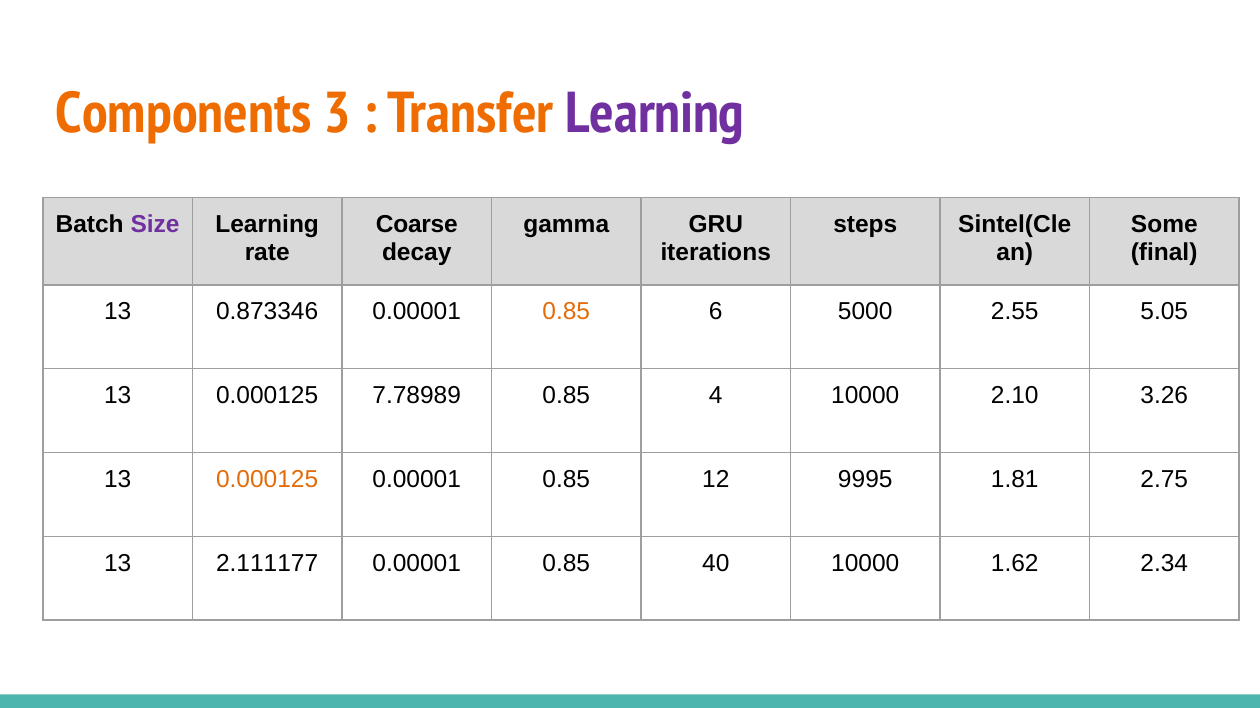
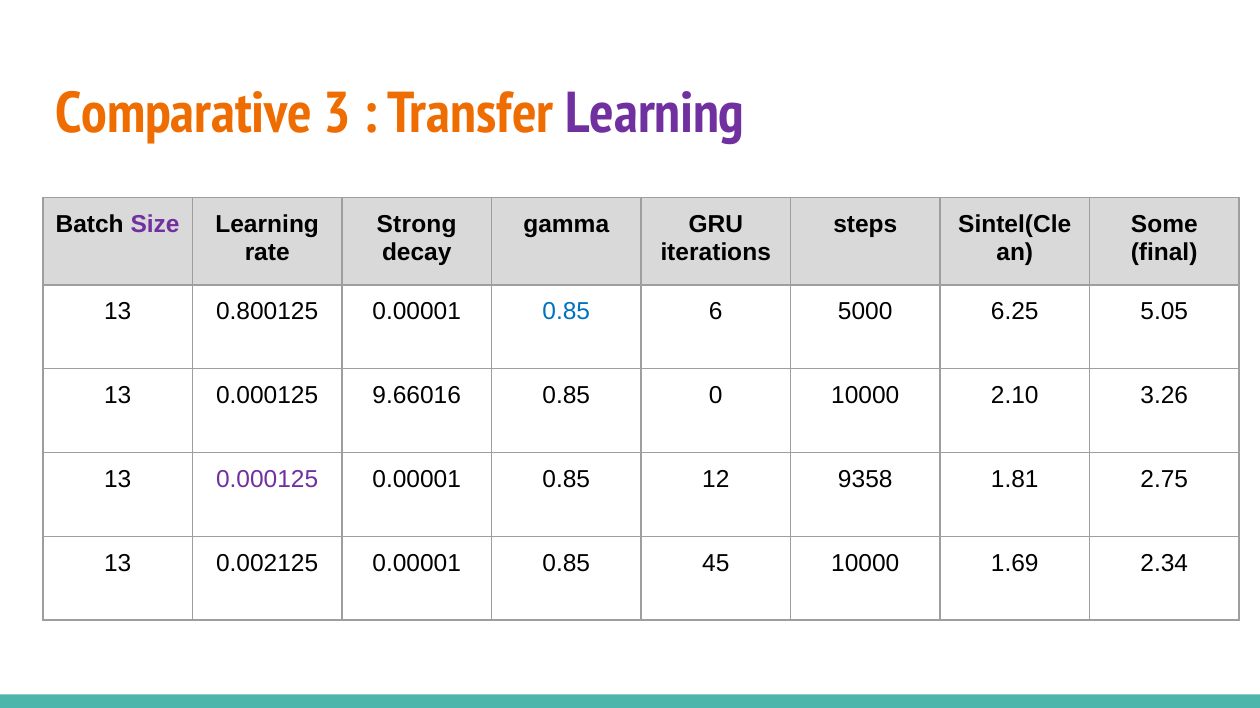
Components: Components -> Comparative (184, 114)
Coarse: Coarse -> Strong (417, 225)
0.873346: 0.873346 -> 0.800125 (267, 312)
0.85 colour: orange -> blue (566, 312)
2.55: 2.55 -> 6.25 (1015, 312)
7.78989: 7.78989 -> 9.66016 (417, 396)
4: 4 -> 0 (716, 396)
0.000125 colour: orange -> purple (267, 480)
9995: 9995 -> 9358 (865, 480)
2.111177: 2.111177 -> 0.002125 (267, 564)
40: 40 -> 45 (716, 564)
1.62: 1.62 -> 1.69 (1015, 564)
